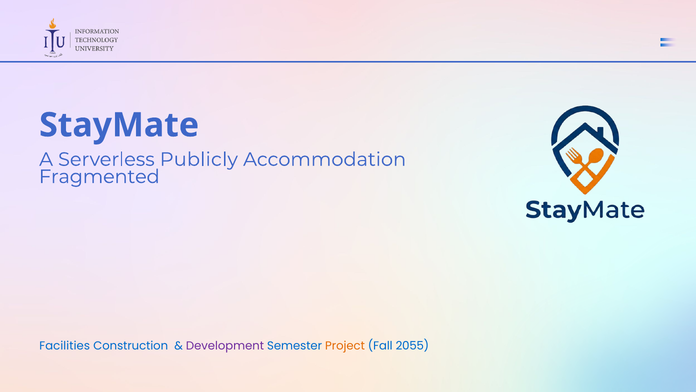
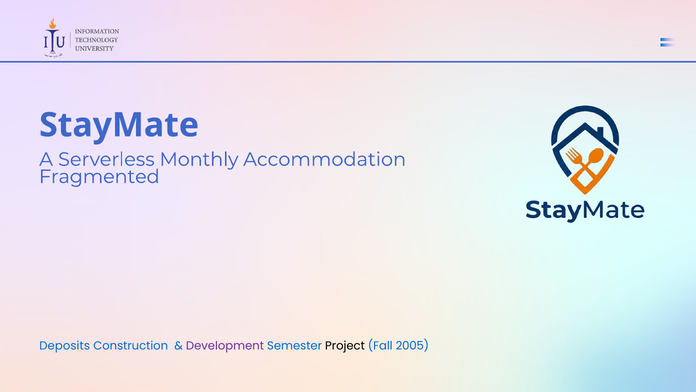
Publicly: Publicly -> Monthly (199, 159)
Facilities: Facilities -> Deposits (65, 346)
Project colour: orange -> black (345, 346)
2055: 2055 -> 2005 (412, 346)
